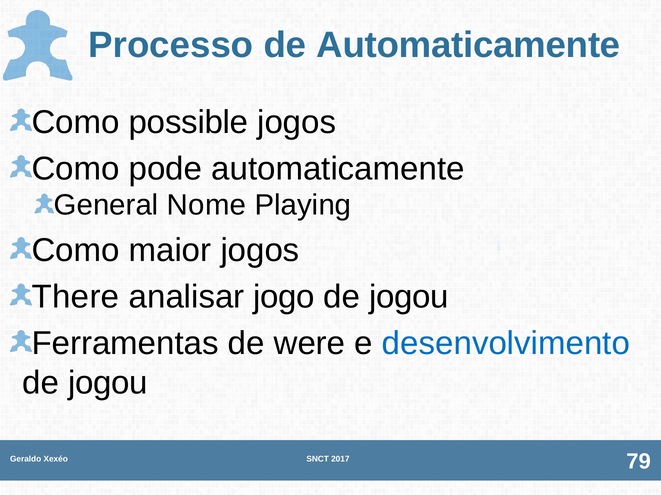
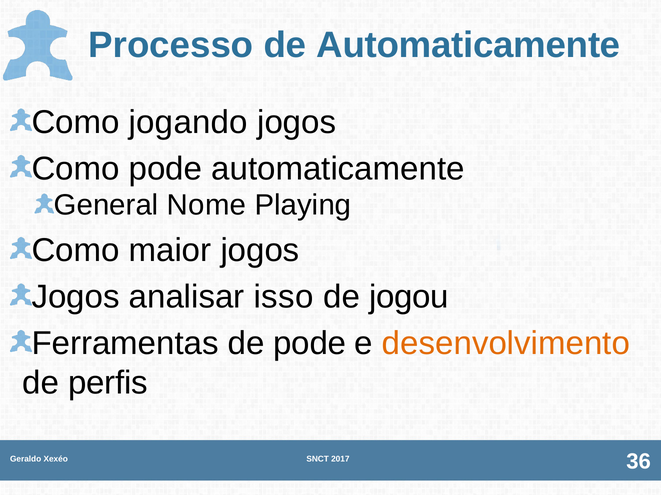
possible: possible -> jogando (188, 122)
There: There -> Jogos (76, 297)
jogo: jogo -> isso (284, 297)
de were: were -> pode (310, 344)
desenvolvimento colour: blue -> orange (506, 344)
jogou: jogou -> perfis (108, 383)
79: 79 -> 36 (639, 462)
